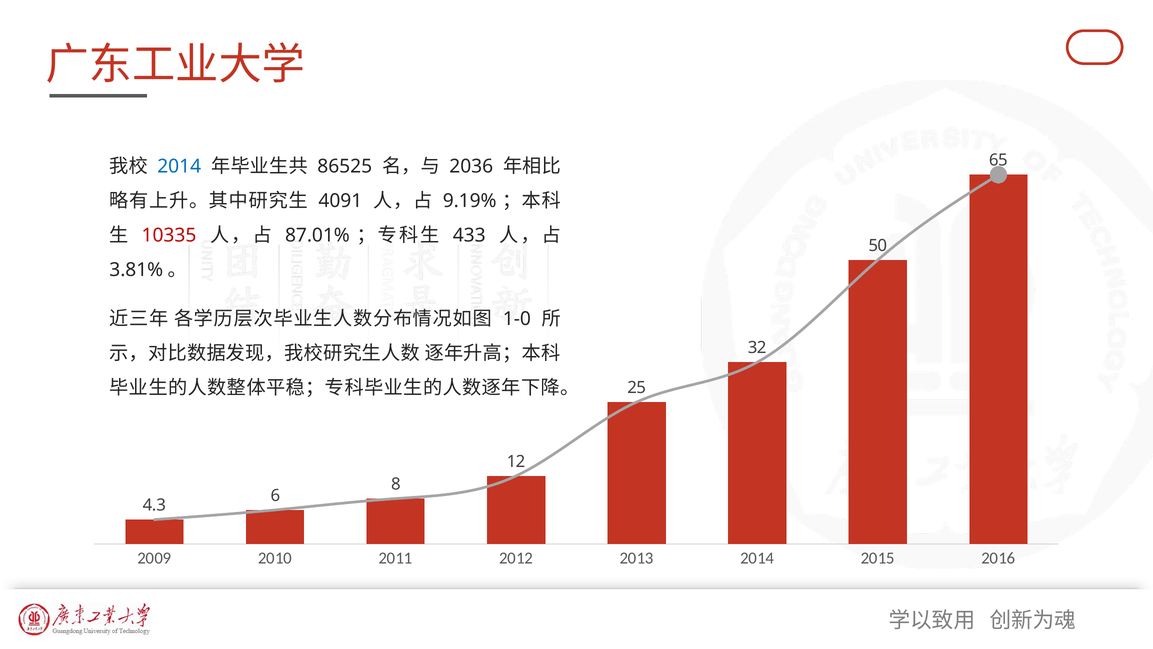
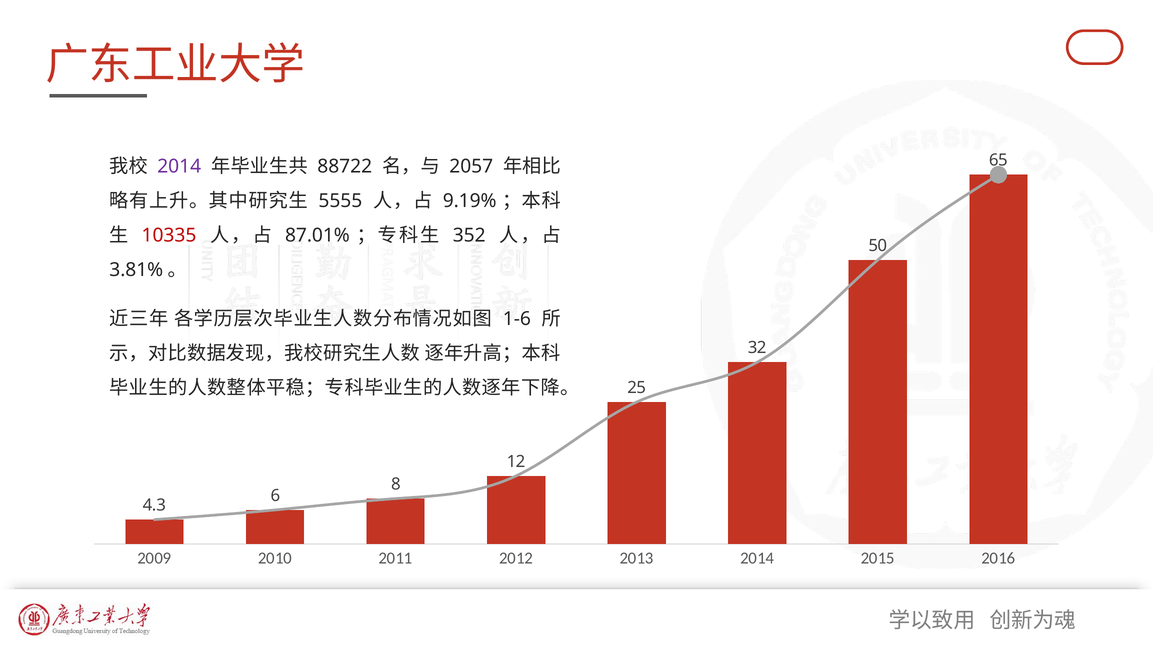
2014 colour: blue -> purple (179, 166)
86525: 86525 -> 88722 (345, 166)
2036: 2036 -> 2057 (471, 166)
4091: 4091 -> 5555 (340, 201)
433: 433 -> 352 (469, 235)
1-0: 1-0 -> 1-6 (517, 319)
